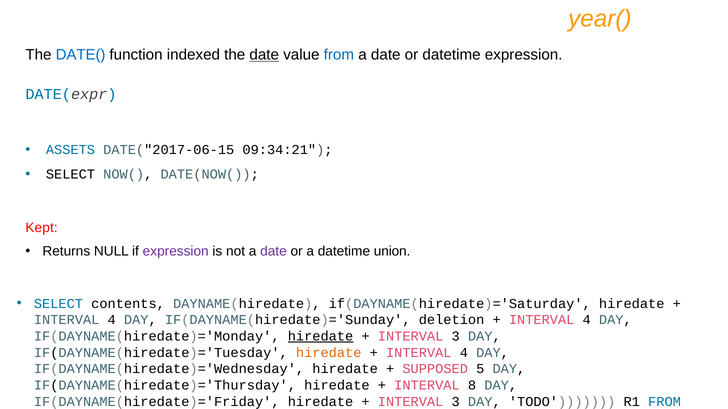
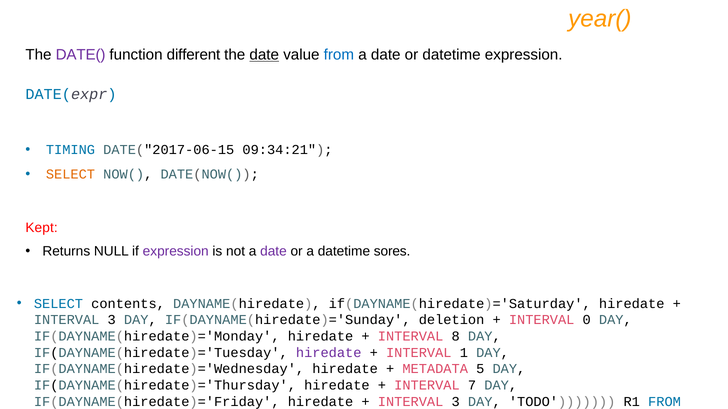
DATE( colour: blue -> purple (81, 55)
indexed: indexed -> different (194, 55)
ASSETS: ASSETS -> TIMING (70, 150)
SELECT colour: black -> orange (70, 175)
union: union -> sores (392, 252)
4: 4 -> 3 (112, 320)
4: 4 -> 0 (587, 320)
hiredate underline: present -> none (321, 337)
3: 3 -> 8 (456, 337)
hiredate colour: orange -> purple (329, 353)
4: 4 -> 1 (464, 353)
SUPPOSED: SUPPOSED -> METADATA (435, 369)
8: 8 -> 7 (472, 386)
